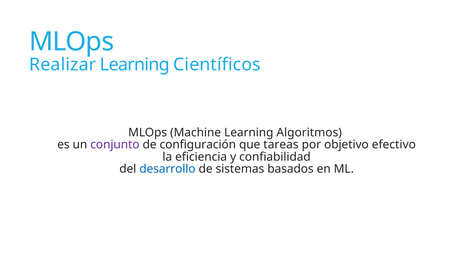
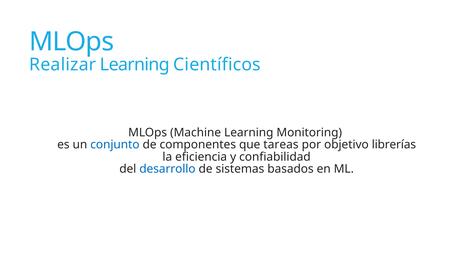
Algoritmos: Algoritmos -> Monitoring (309, 133)
conjunto colour: purple -> blue (115, 145)
configuración: configuración -> componentes (198, 145)
efectivo: efectivo -> librerías (394, 145)
